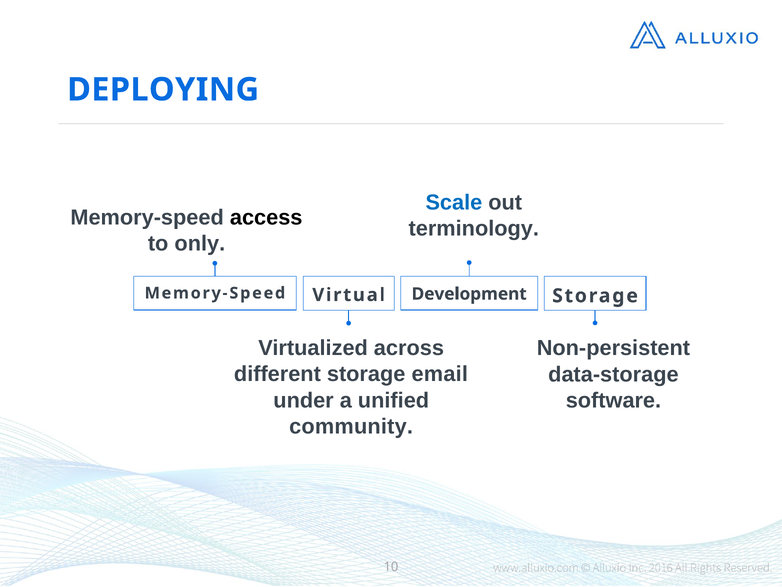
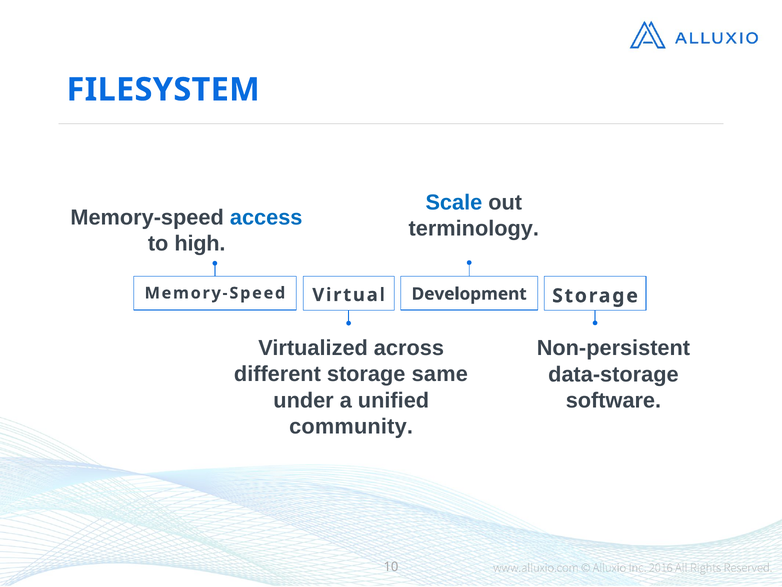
DEPLOYING: DEPLOYING -> FILESYSTEM (163, 90)
access colour: black -> blue (266, 217)
only: only -> high (200, 243)
email: email -> same (440, 374)
